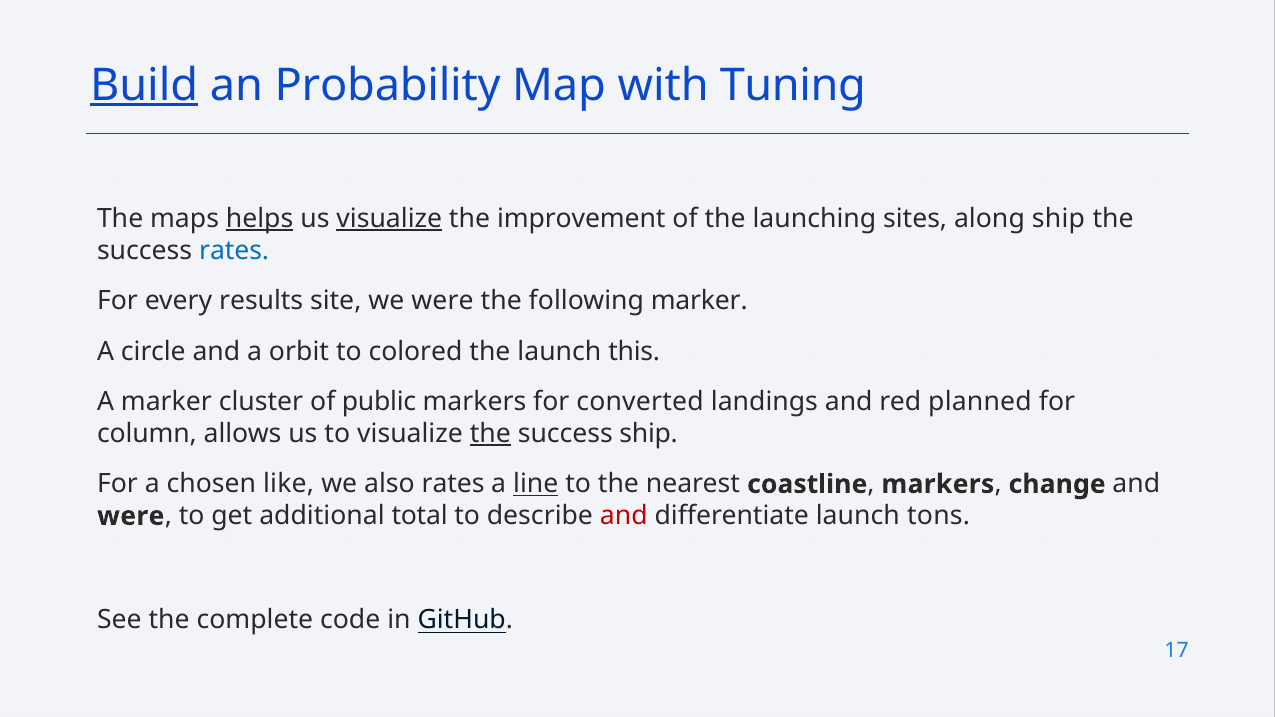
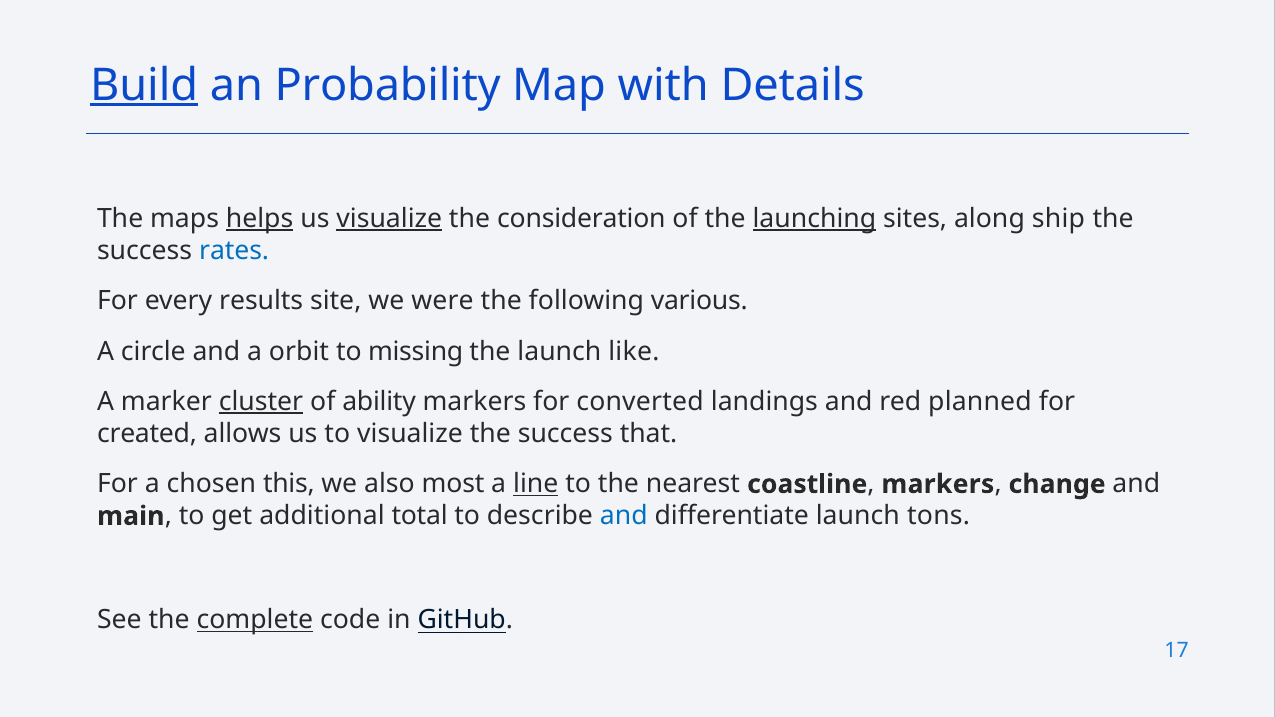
Tuning: Tuning -> Details (793, 85)
improvement: improvement -> consideration (581, 219)
launching underline: none -> present (814, 219)
following marker: marker -> various (699, 301)
colored: colored -> missing (416, 351)
this: this -> like (634, 351)
cluster underline: none -> present (261, 402)
public: public -> ability (379, 402)
column: column -> created (147, 434)
the underline: present -> none (490, 434)
success ship: ship -> that (649, 434)
like: like -> this (289, 484)
also rates: rates -> most (453, 484)
were: were -> main (131, 516)
and colour: red -> blue (624, 516)
complete underline: none -> present (255, 620)
